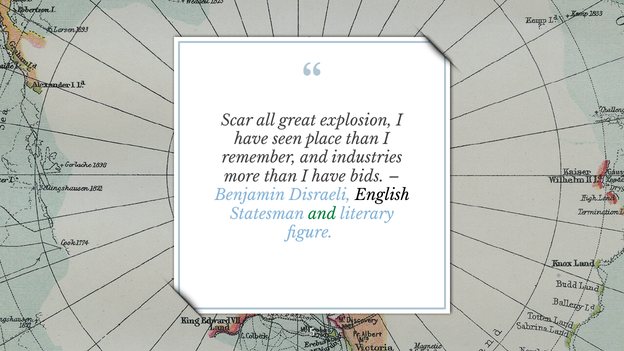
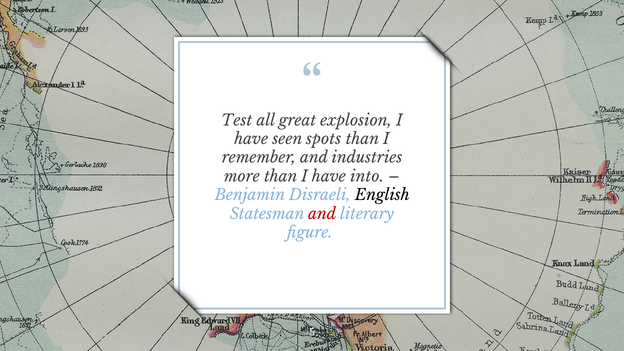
Scar: Scar -> Test (237, 120)
place: place -> spots (324, 139)
bids: bids -> into (367, 177)
and colour: green -> red (322, 214)
